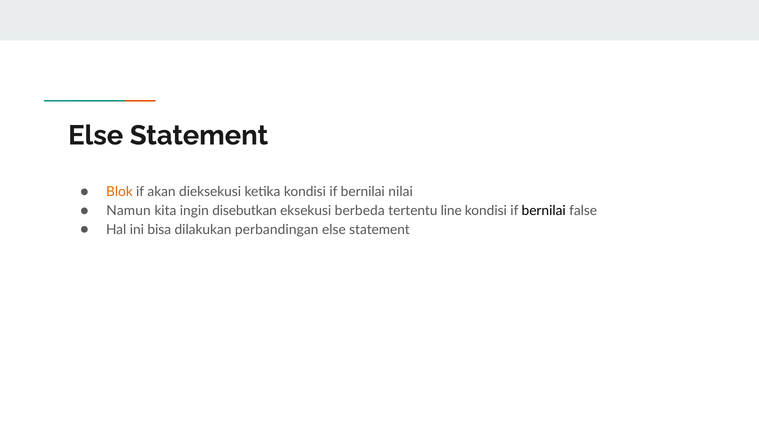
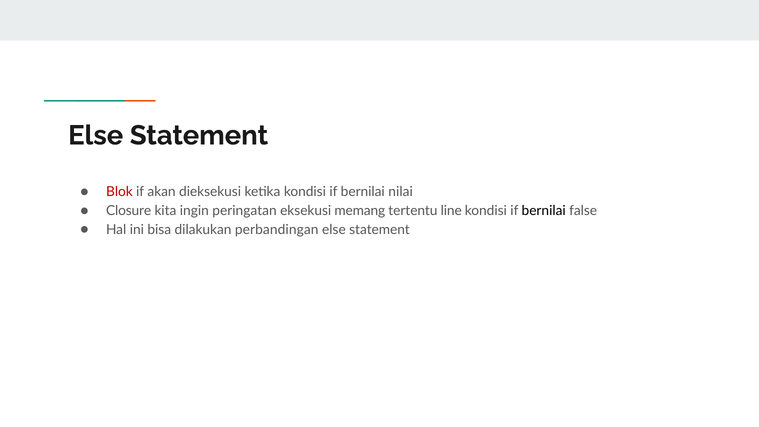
Blok colour: orange -> red (119, 192)
Namun: Namun -> Closure (129, 211)
disebutkan: disebutkan -> peringatan (245, 211)
berbeda: berbeda -> memang (360, 211)
